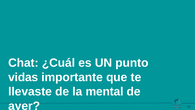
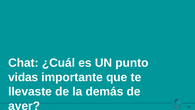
mental: mental -> demás (104, 91)
